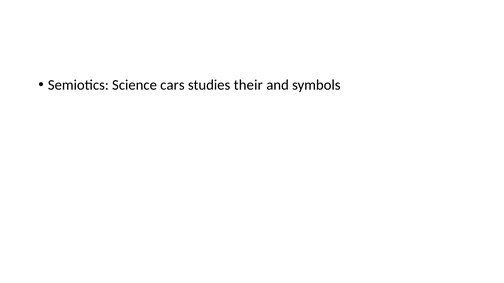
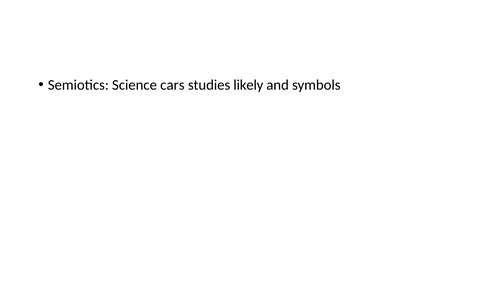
their: their -> likely (248, 85)
